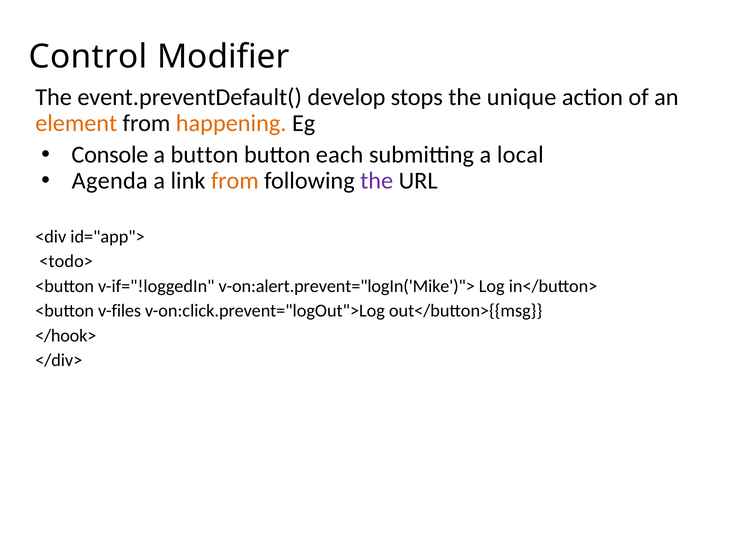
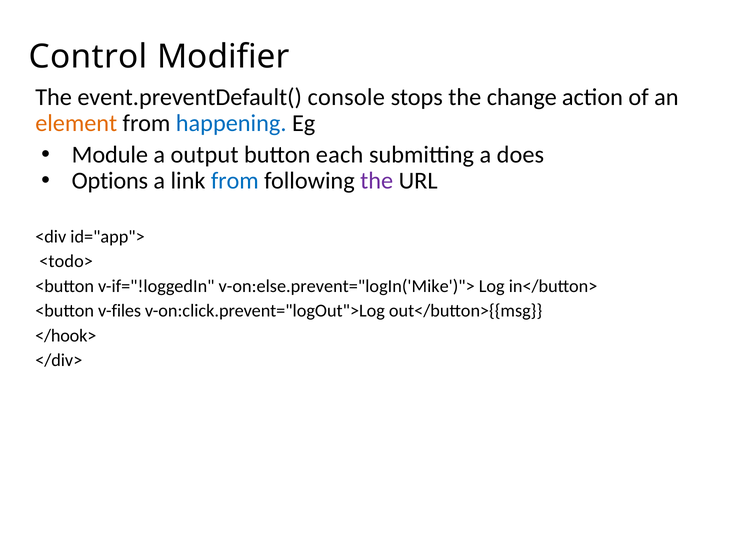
develop: develop -> console (346, 97)
unique: unique -> change (522, 97)
happening colour: orange -> blue (231, 123)
Console: Console -> Module (110, 155)
a button: button -> output (205, 155)
local: local -> does (520, 155)
Agenda: Agenda -> Options (110, 181)
from colour: orange -> blue (235, 181)
v-on:alert.prevent="logIn('Mike')">: v-on:alert.prevent="logIn('Mike')"> -> v-on:else.prevent="logIn('Mike')"> (347, 286)
